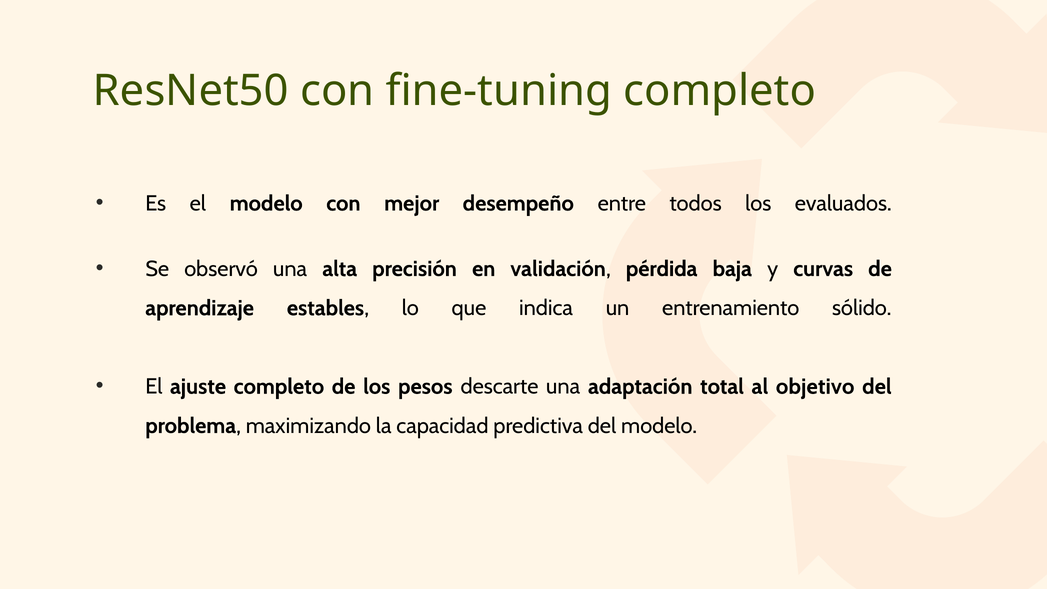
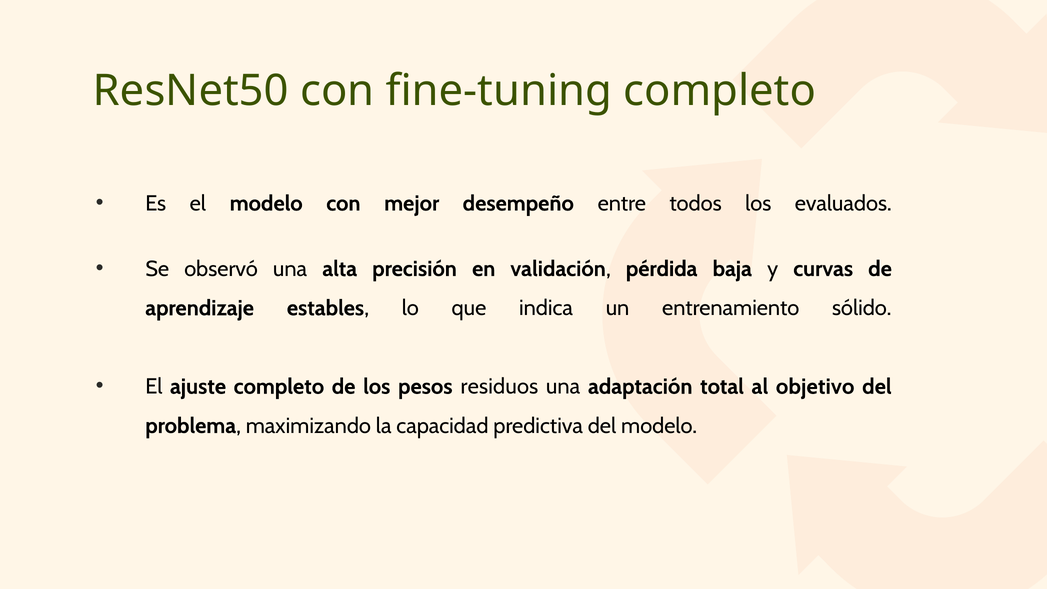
descarte: descarte -> residuos (499, 387)
